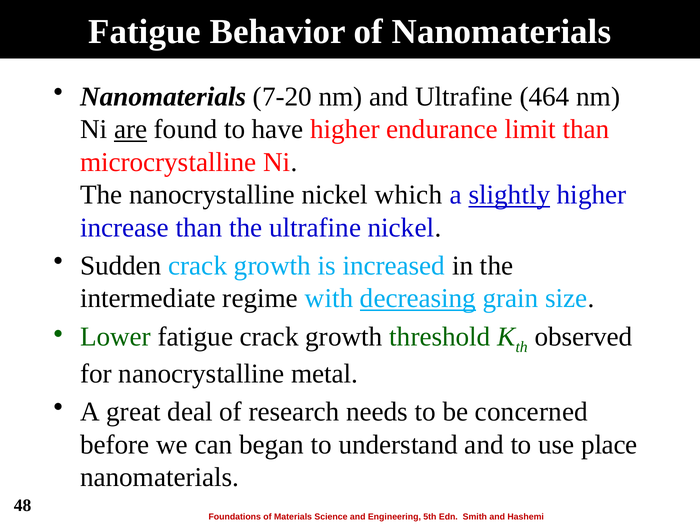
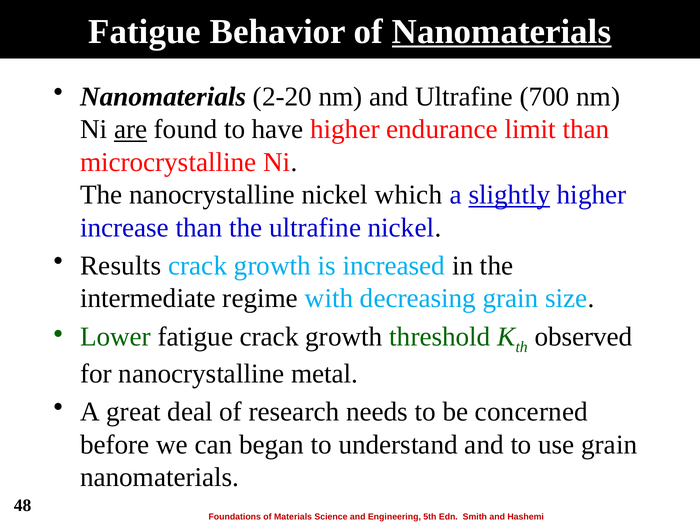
Nanomaterials underline: none -> present (502, 32)
7-20: 7-20 -> 2-20 (282, 97)
464: 464 -> 700 (545, 97)
Sudden: Sudden -> Results (121, 266)
decreasing underline: present -> none (418, 298)
use place: place -> grain (609, 445)
